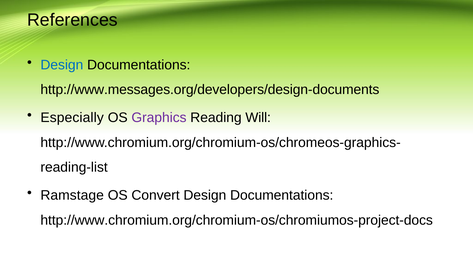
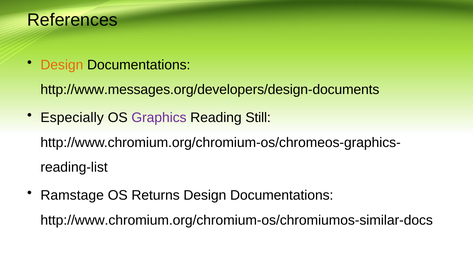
Design colour: blue -> orange (62, 65)
Will: Will -> Still (258, 118)
Convert: Convert -> Returns (156, 195)
http://www.chromium.org/chromium-os/chromiumos-project-docs: http://www.chromium.org/chromium-os/chromiumos-project-docs -> http://www.chromium.org/chromium-os/chromiumos-similar-docs (237, 220)
